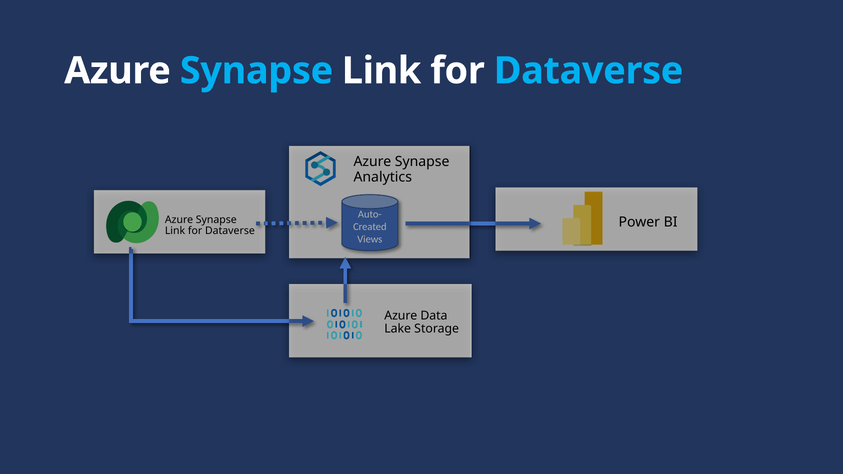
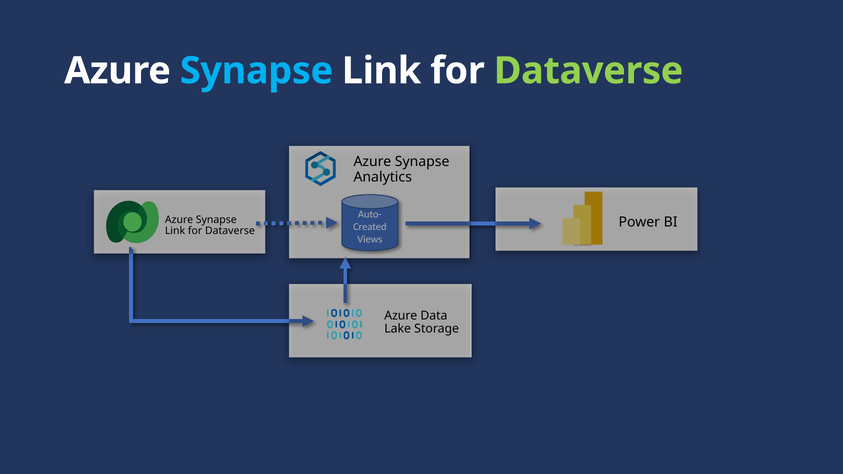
Dataverse colour: light blue -> light green (589, 71)
